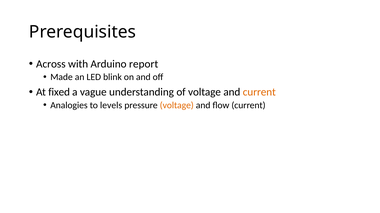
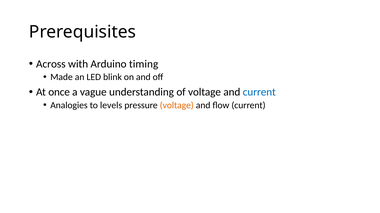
report: report -> timing (144, 64)
fixed: fixed -> once (59, 92)
current colour: orange -> blue (259, 92)
